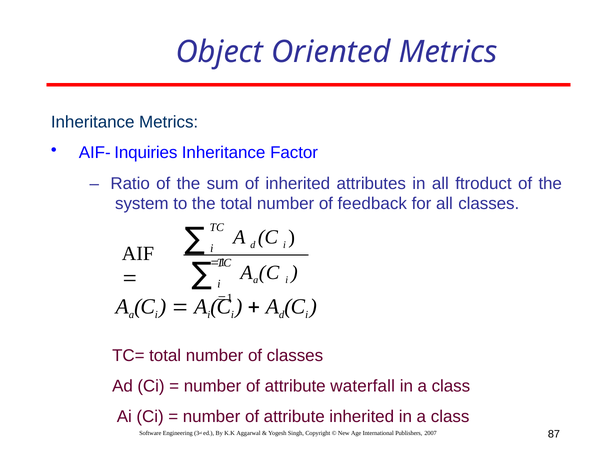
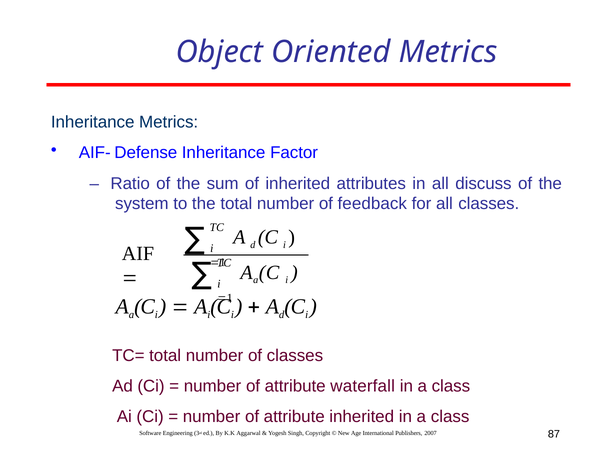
Inquiries: Inquiries -> Defense (146, 153)
ftroduct: ftroduct -> discuss (483, 183)
